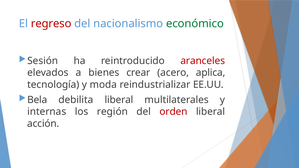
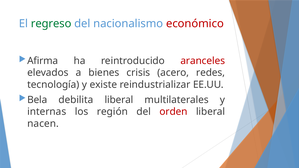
regreso colour: red -> green (51, 24)
económico colour: green -> red (195, 24)
Sesión: Sesión -> Afirma (43, 61)
crear: crear -> crisis (138, 73)
aplica: aplica -> redes (211, 73)
moda: moda -> existe (103, 85)
acción: acción -> nacen (43, 124)
